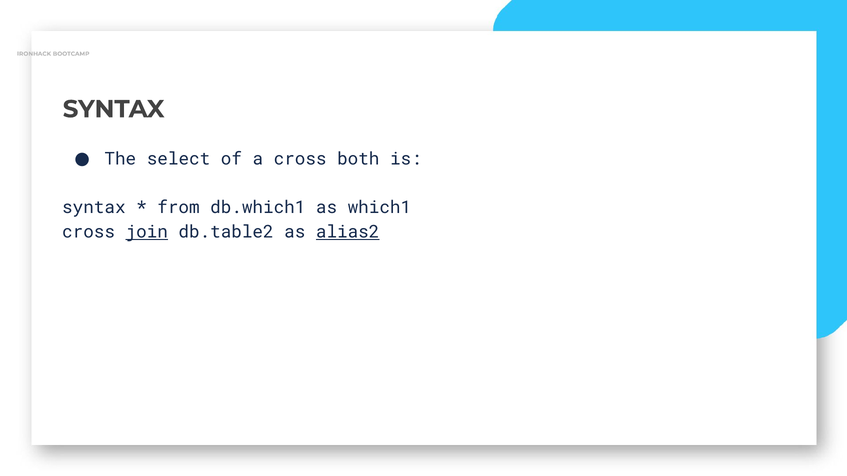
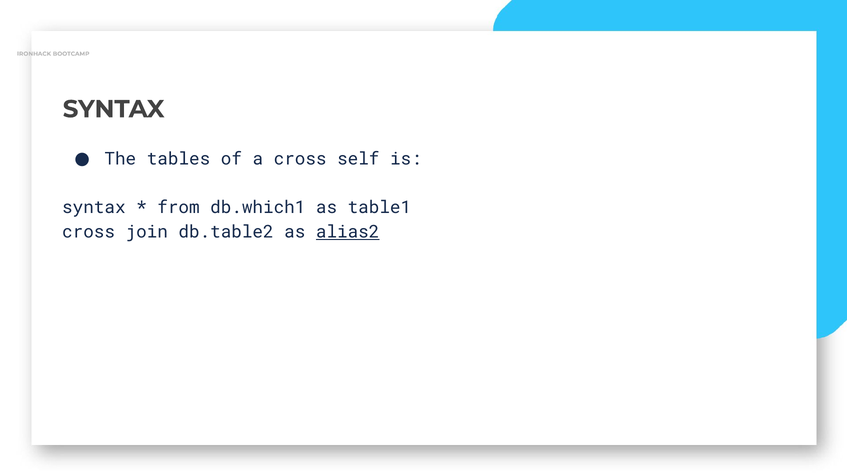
select: select -> tables (179, 159)
both: both -> self (358, 159)
which1: which1 -> table1 (379, 208)
join underline: present -> none (147, 232)
